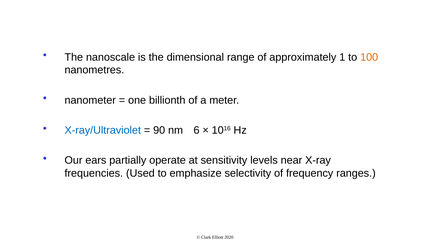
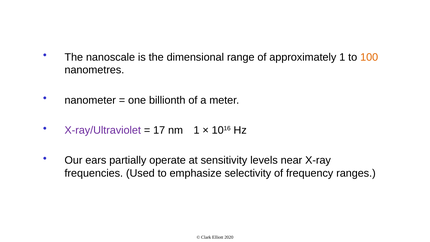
X-ray/Ultraviolet colour: blue -> purple (103, 130)
90: 90 -> 17 (159, 130)
nm 6: 6 -> 1 (197, 130)
